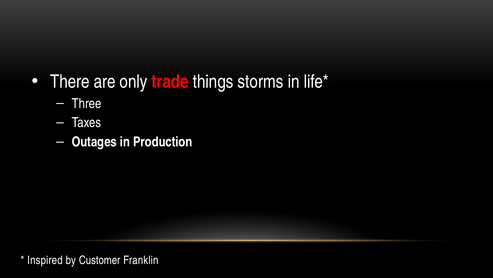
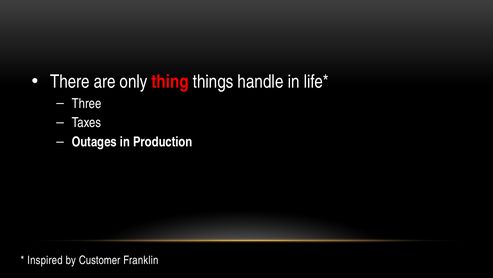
trade: trade -> thing (170, 82)
storms: storms -> handle (261, 82)
